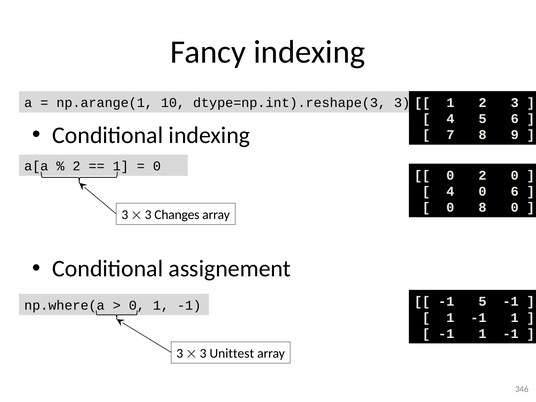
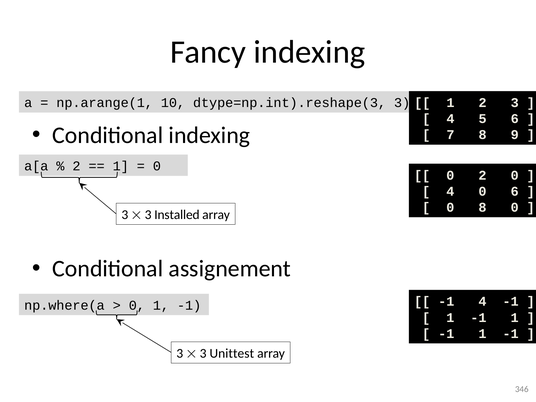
Changes: Changes -> Installed (177, 215)
-1 5: 5 -> 4 (482, 302)
